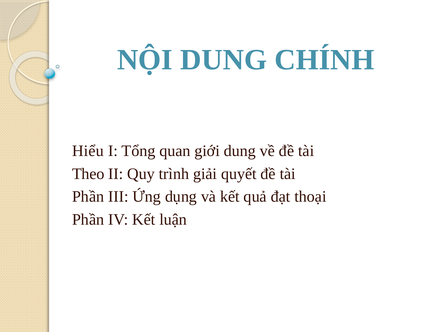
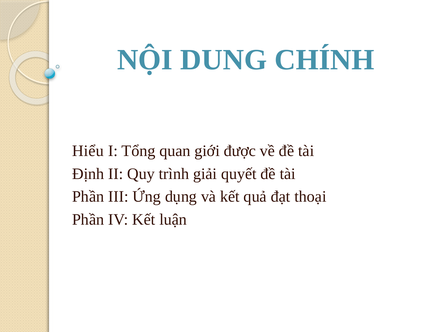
giới dung: dung -> được (240, 151)
Theo: Theo -> Định (88, 174)
